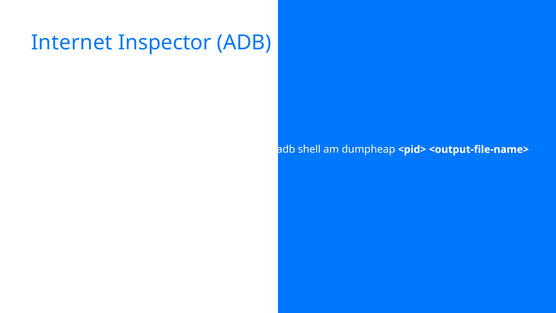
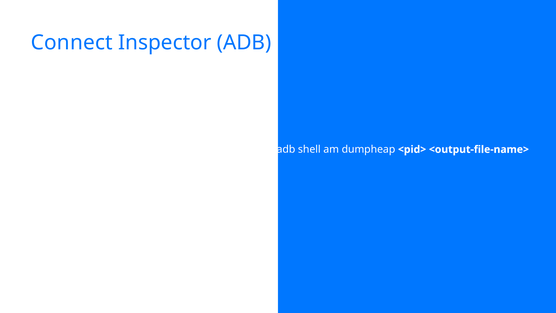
Internet: Internet -> Connect (72, 43)
